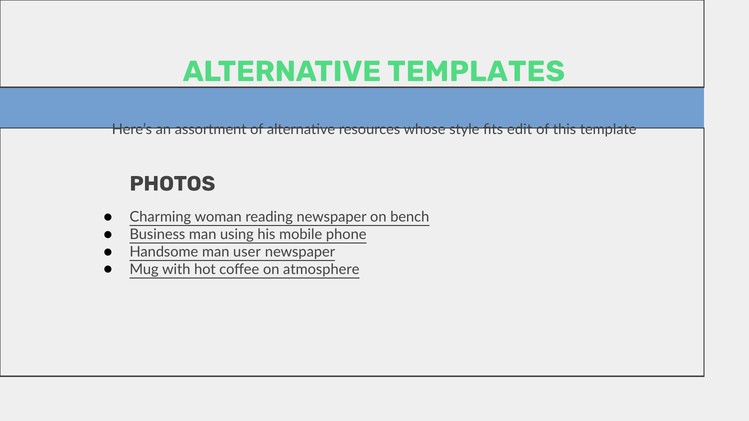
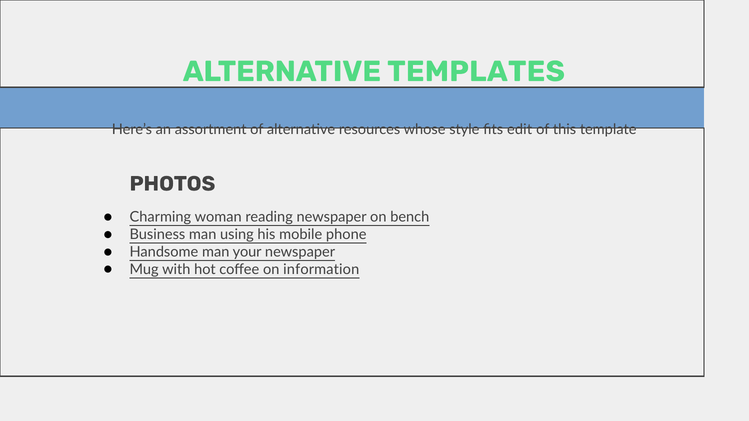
user: user -> your (247, 252)
atmosphere: atmosphere -> information (321, 270)
